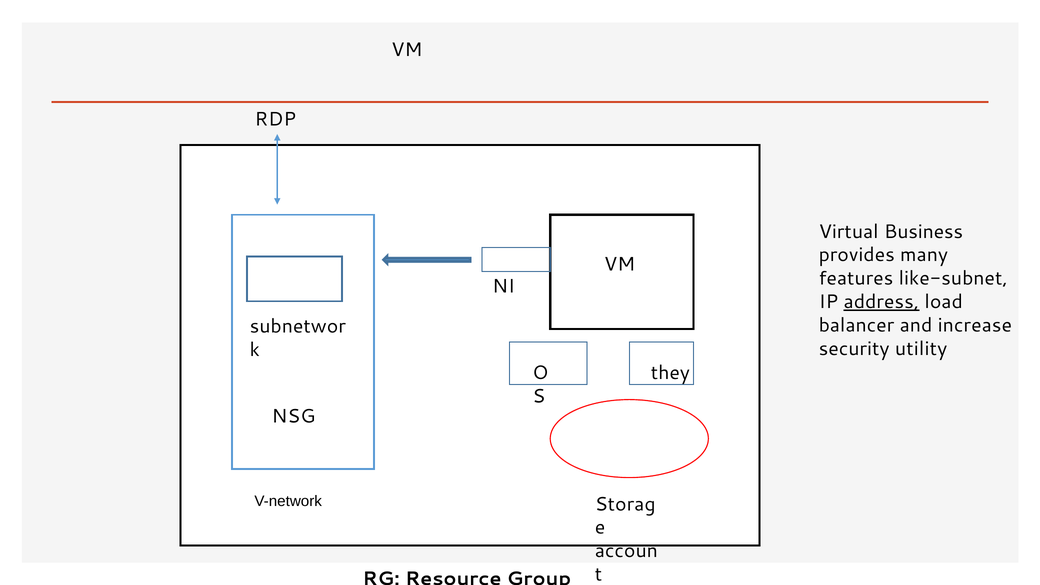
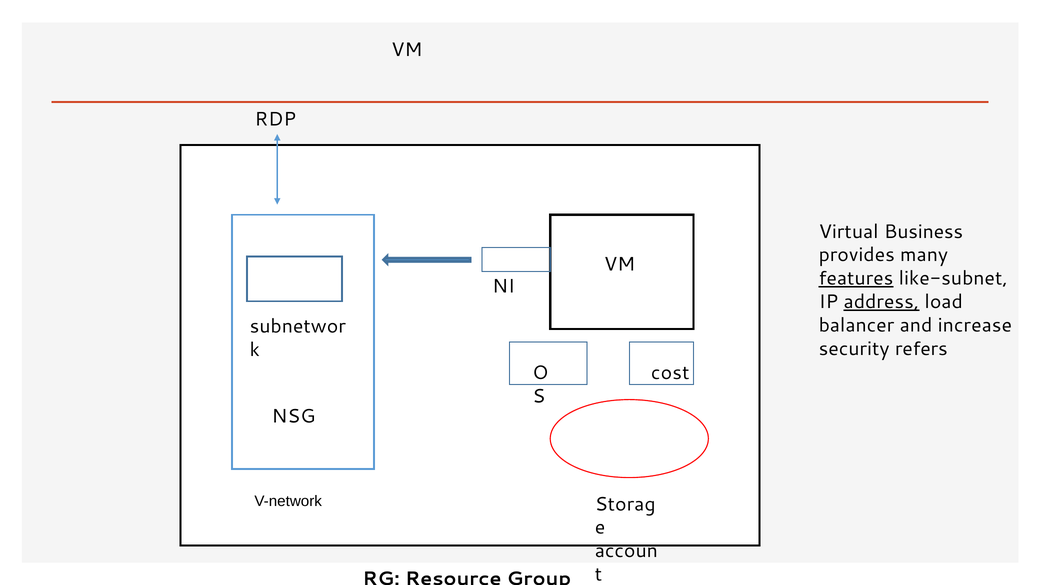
features underline: none -> present (856, 278)
utility: utility -> refers (921, 349)
they: they -> cost (670, 373)
